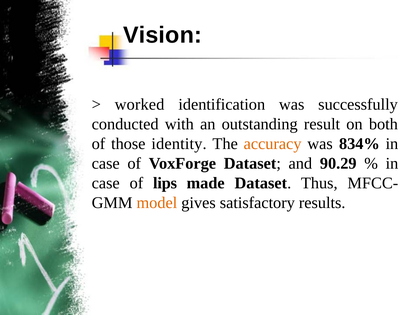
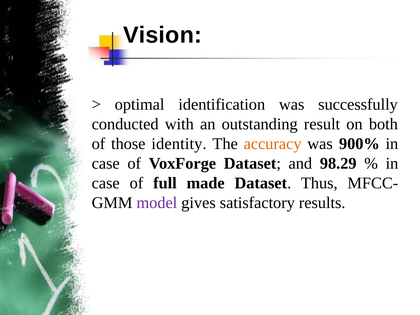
worked: worked -> optimal (140, 105)
834%: 834% -> 900% (359, 144)
90.29: 90.29 -> 98.29 (338, 163)
lips: lips -> full (165, 183)
model colour: orange -> purple (157, 203)
